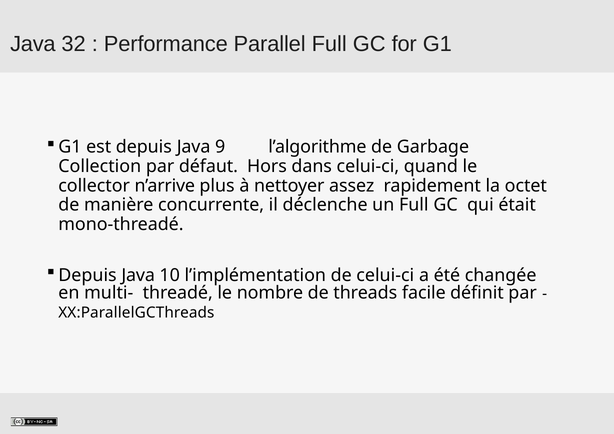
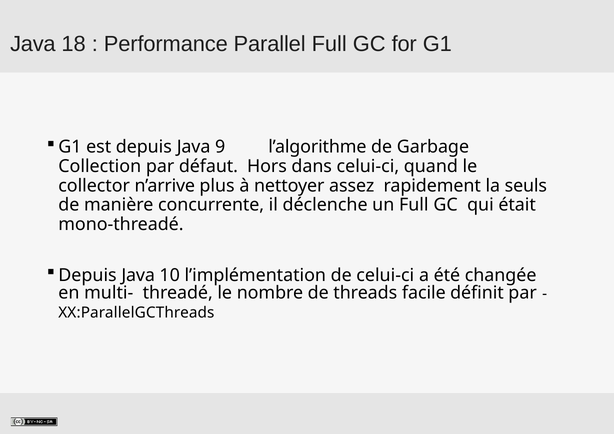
32: 32 -> 18 (74, 44)
octet: octet -> seuls (526, 186)
